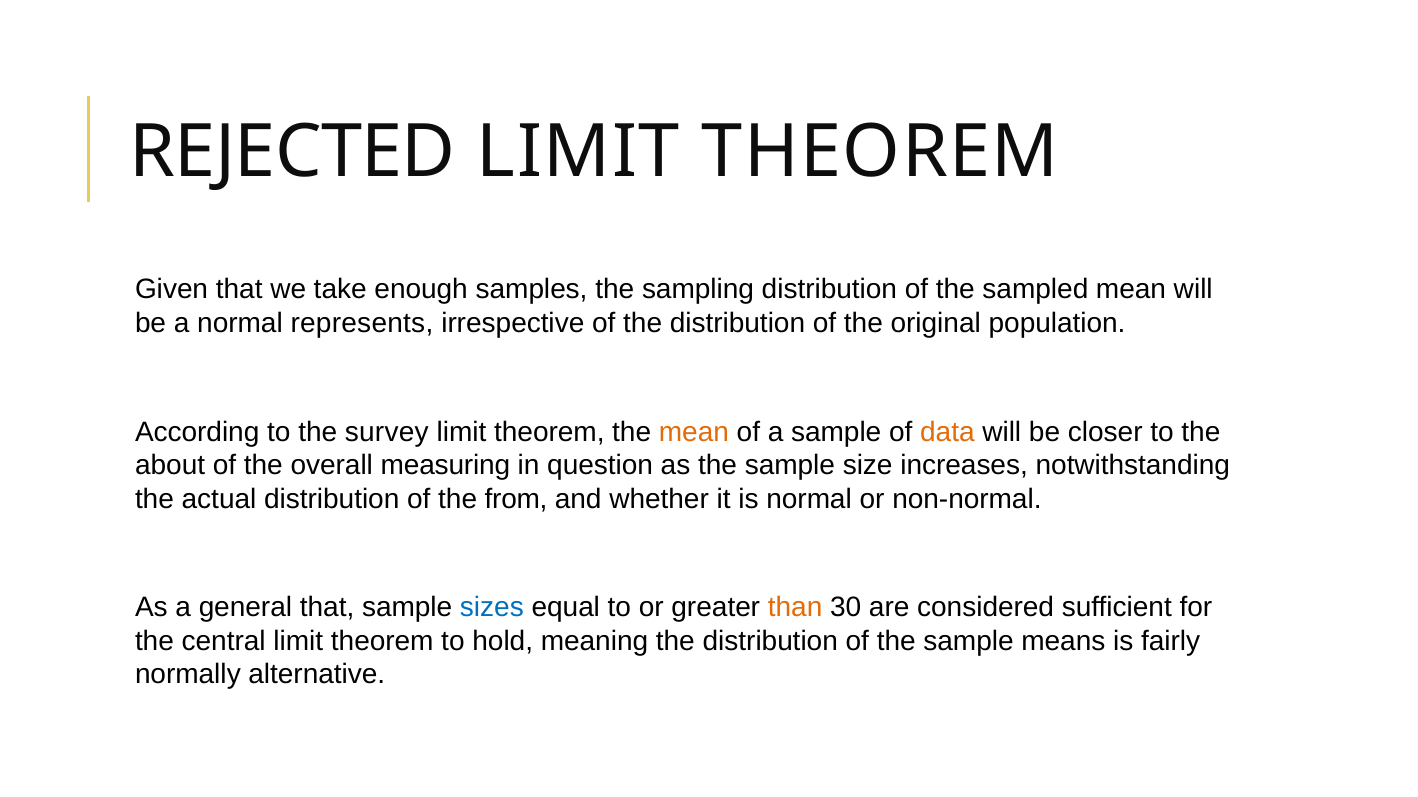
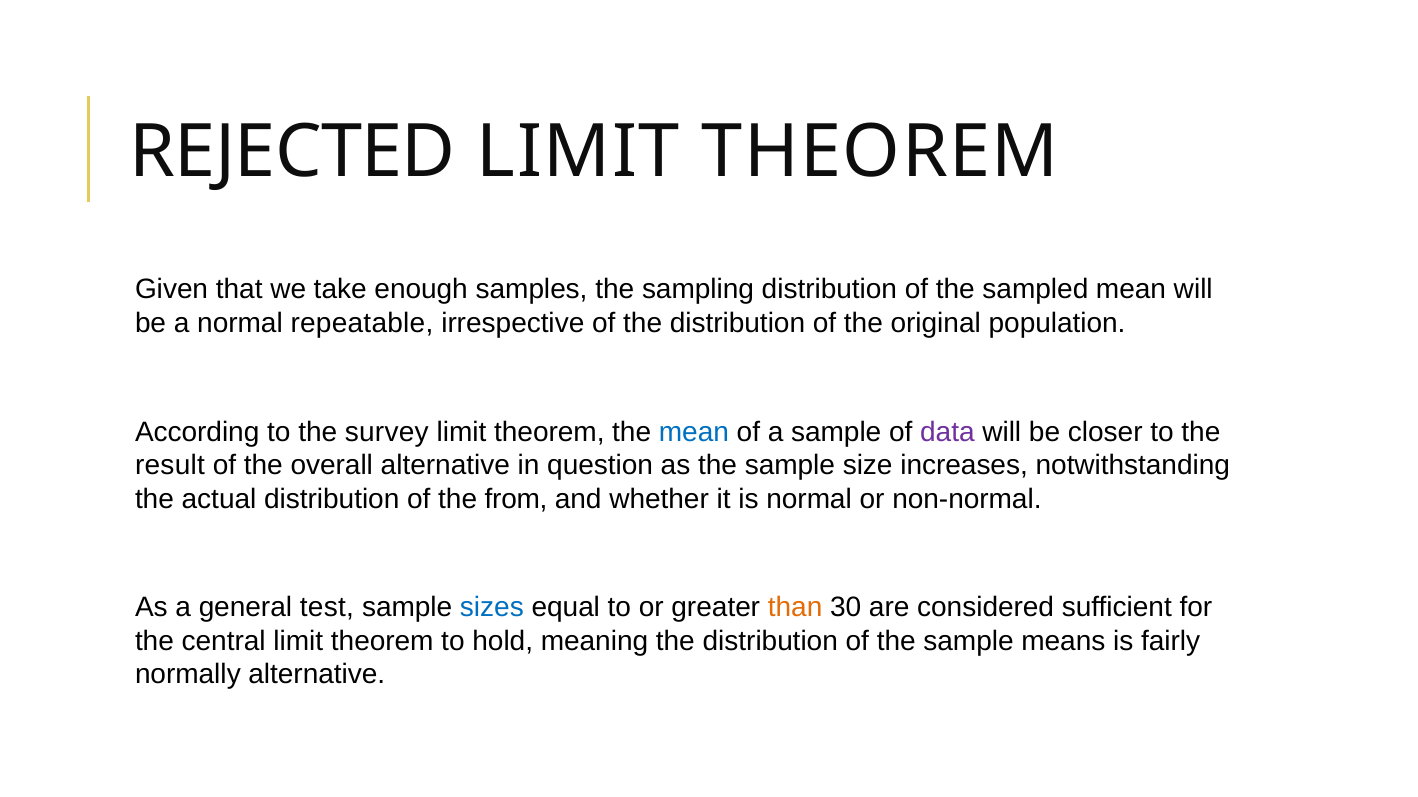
represents: represents -> repeatable (362, 324)
mean colour: orange -> blue (694, 432)
data colour: orange -> purple (947, 432)
about: about -> result (170, 466)
overall measuring: measuring -> alternative (445, 466)
general that: that -> test (327, 608)
